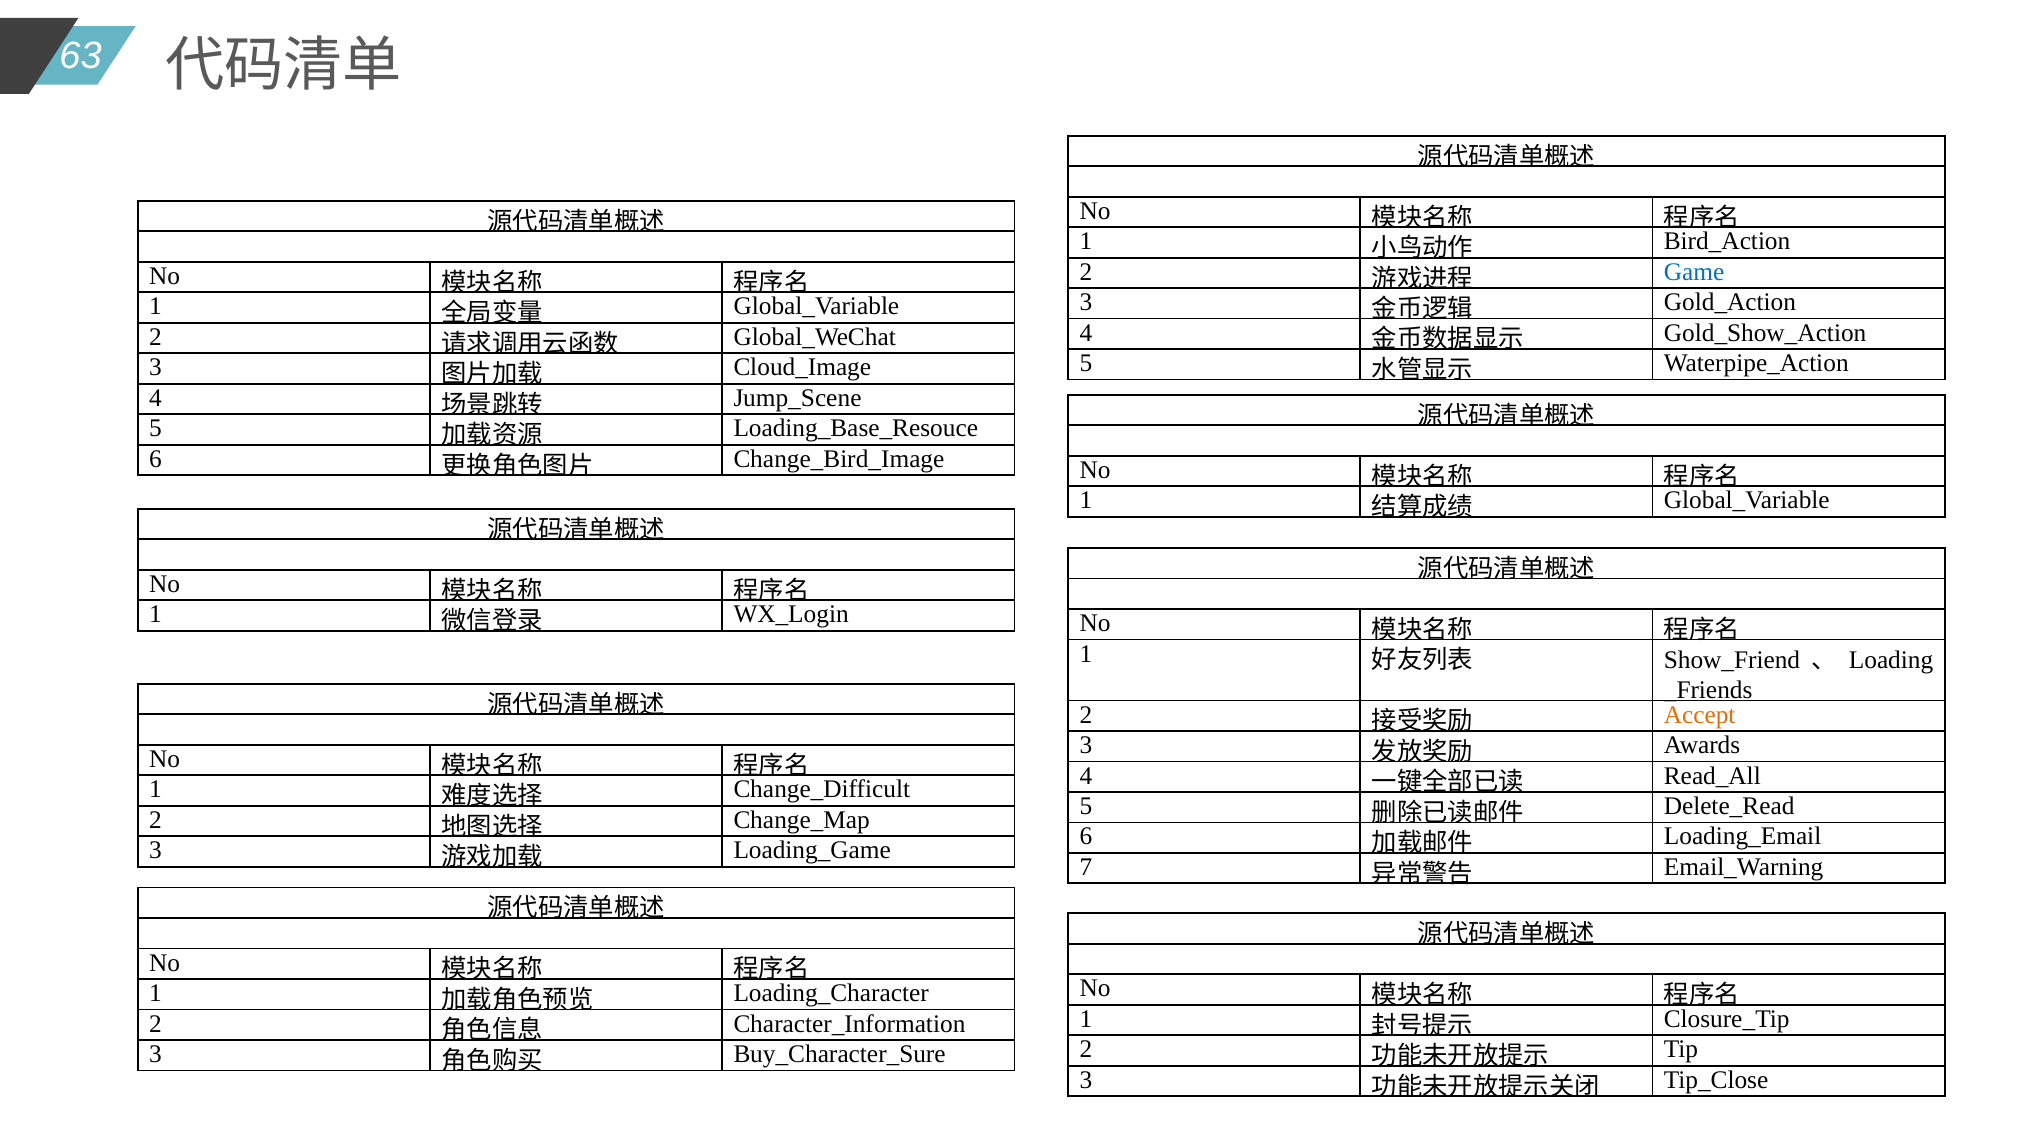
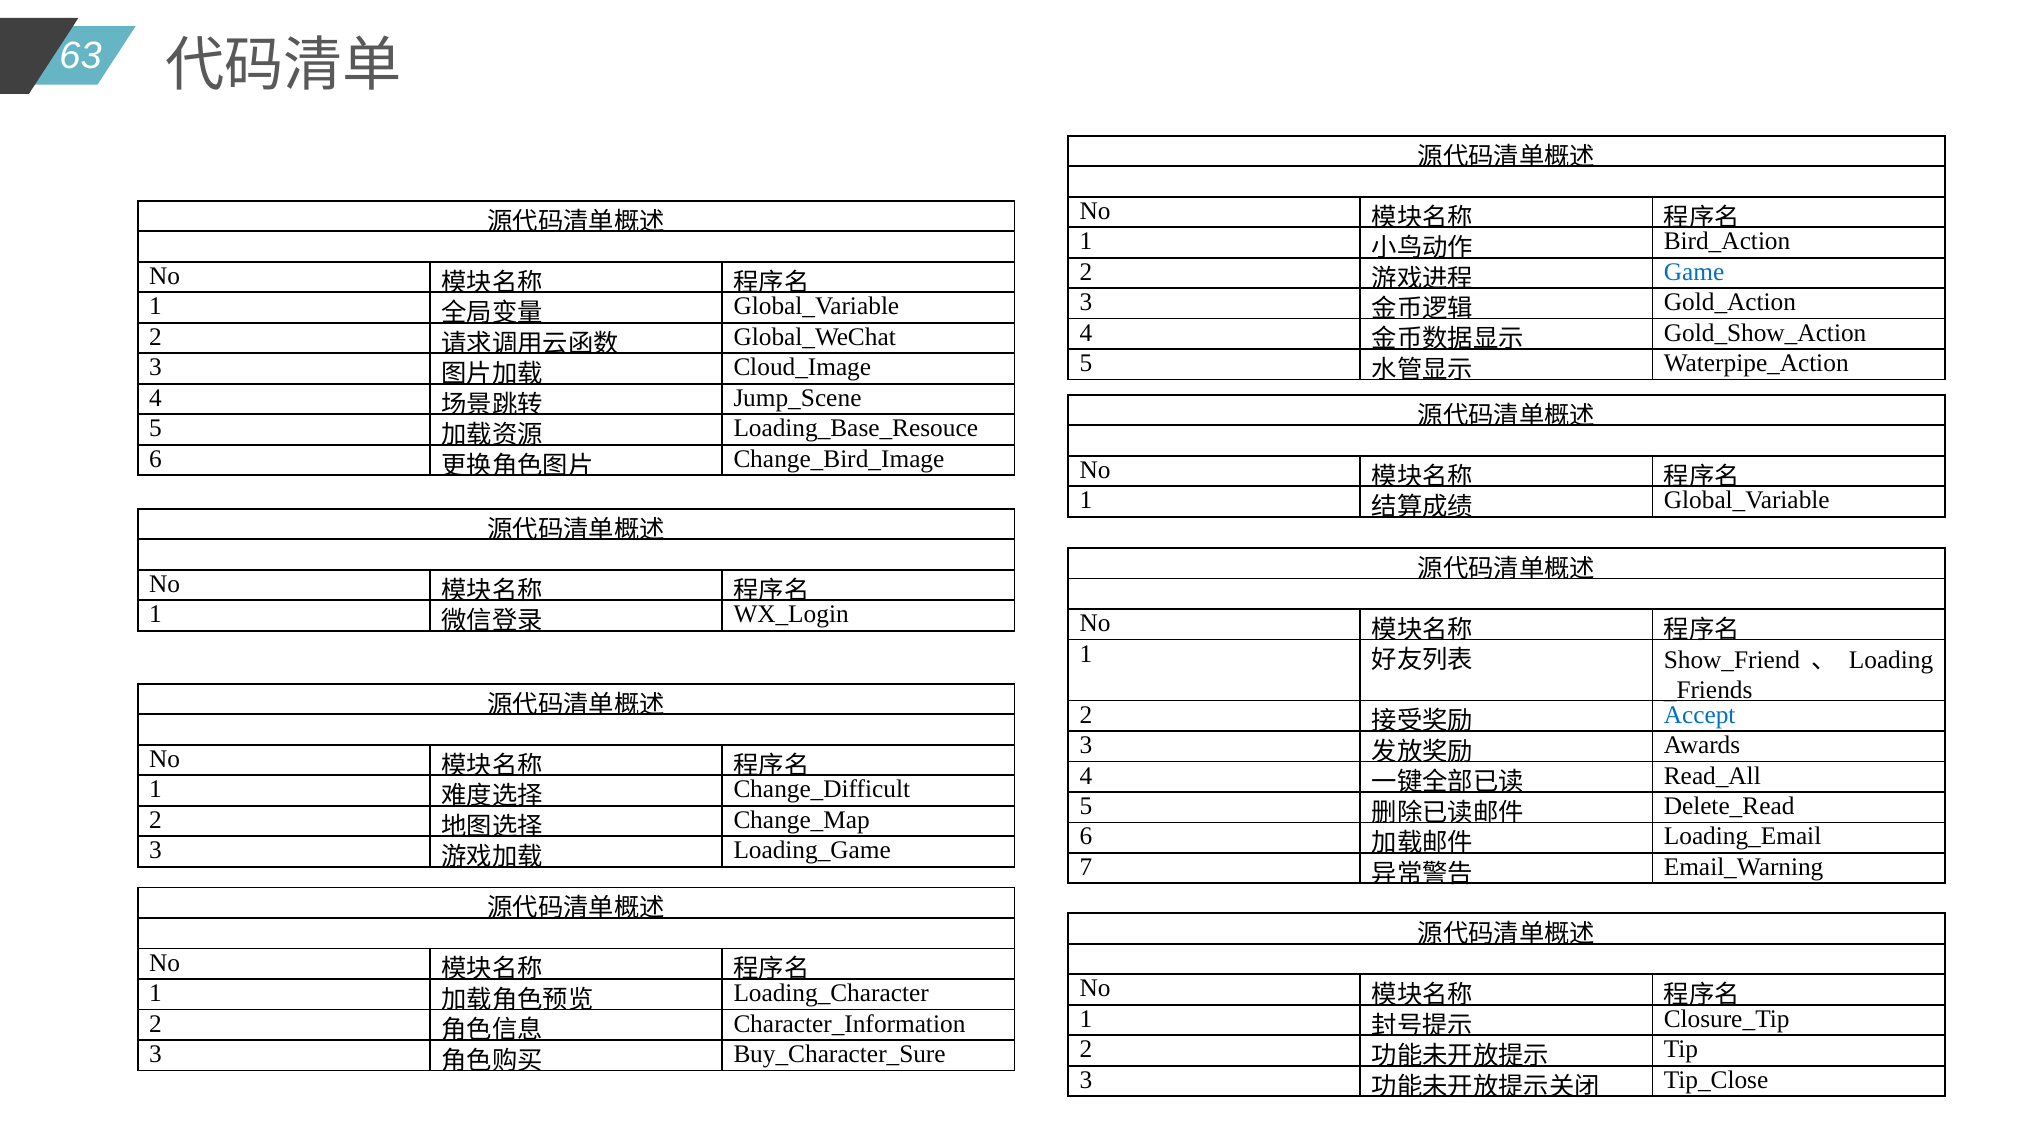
Accept colour: orange -> blue (1700, 715)
